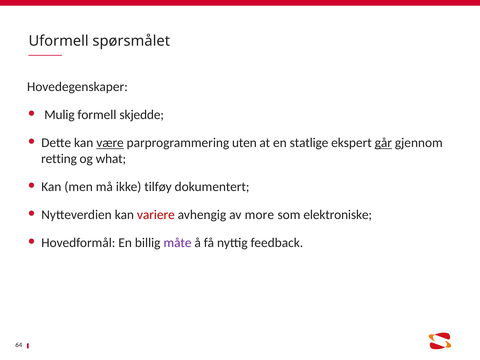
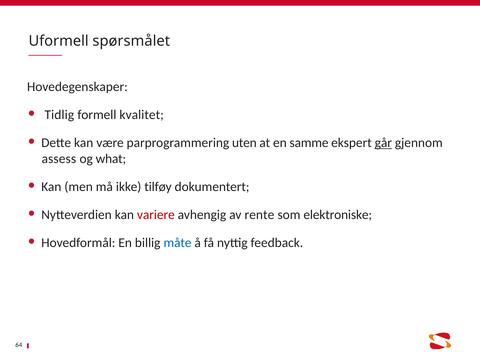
Mulig: Mulig -> Tidlig (59, 115)
skjedde: skjedde -> kvalitet (142, 115)
være underline: present -> none (110, 143)
statlige: statlige -> samme (309, 143)
retting: retting -> assess (59, 159)
more: more -> rente (259, 215)
måte colour: purple -> blue (178, 243)
